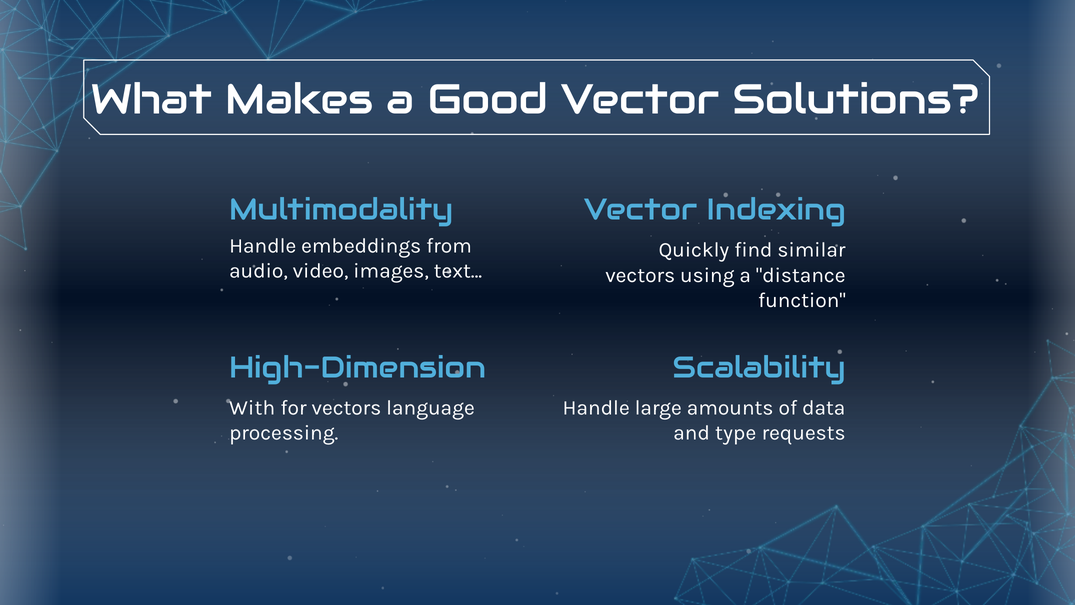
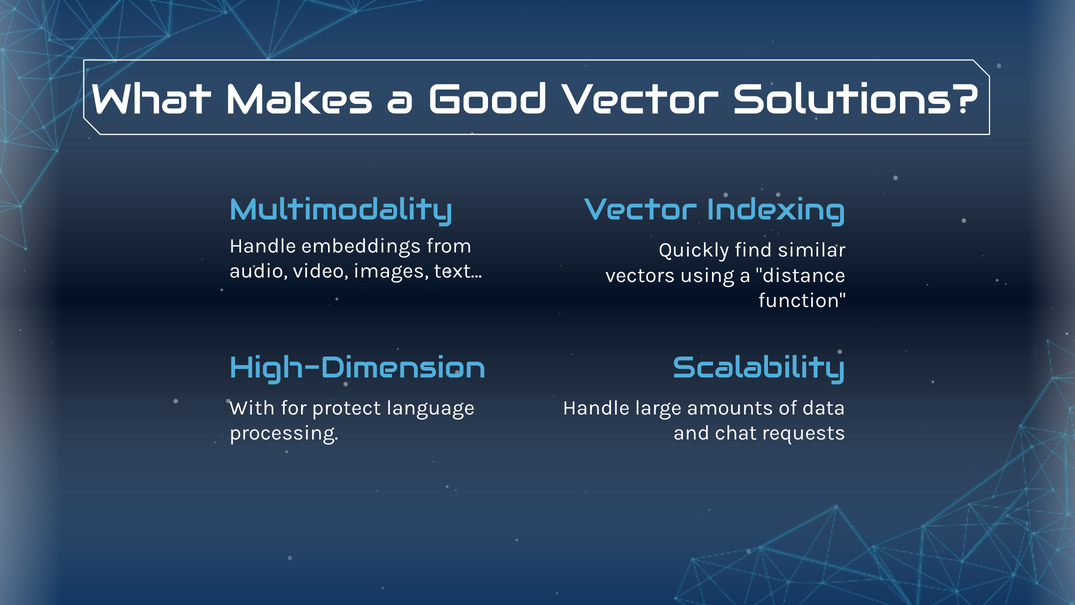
for vectors: vectors -> protect (346, 408)
type: type -> chat (736, 433)
